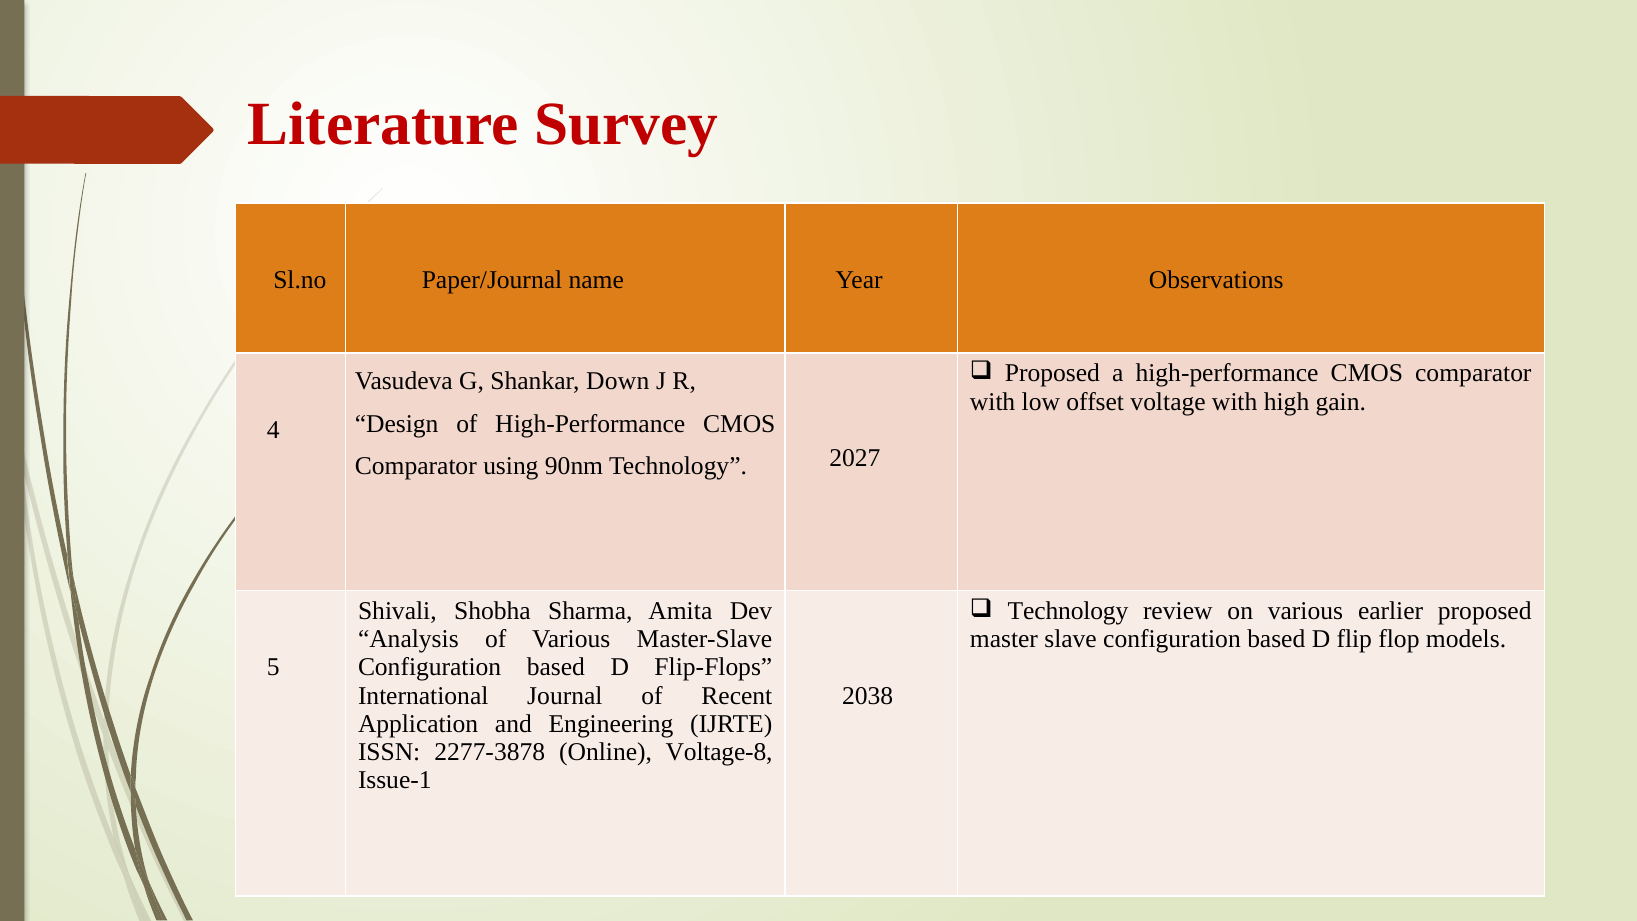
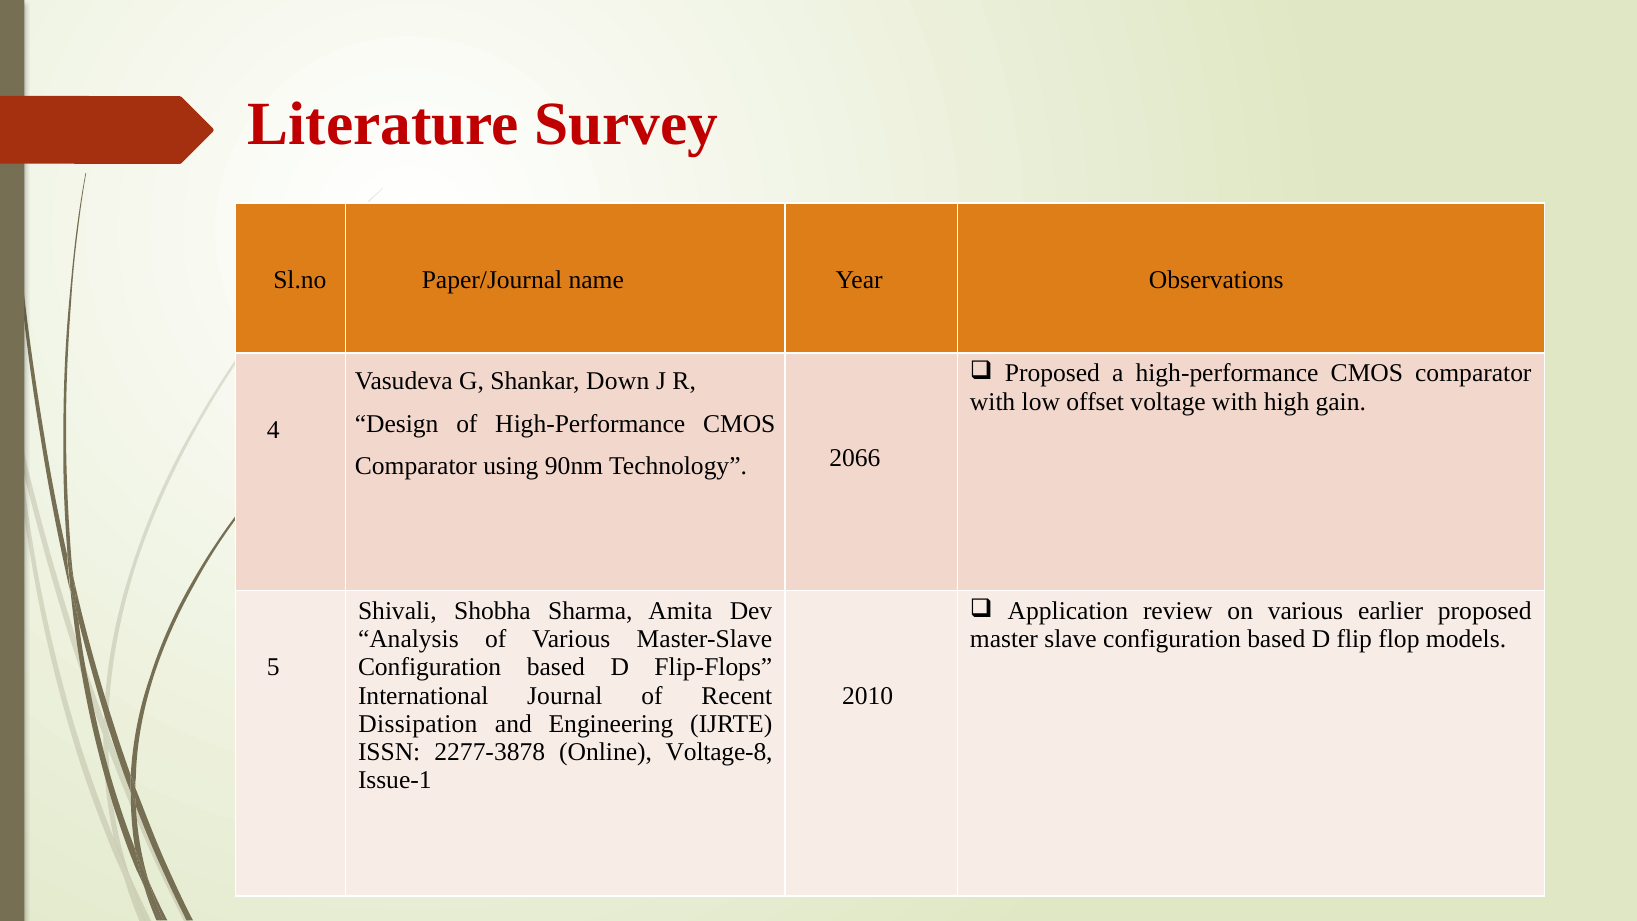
2027: 2027 -> 2066 (855, 458)
Technology: Technology -> Application (1068, 611)
2038: 2038 -> 2010 (868, 696)
Application: Application -> Dissipation (418, 724)
